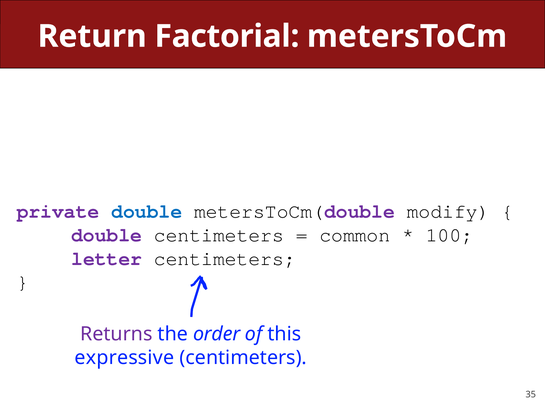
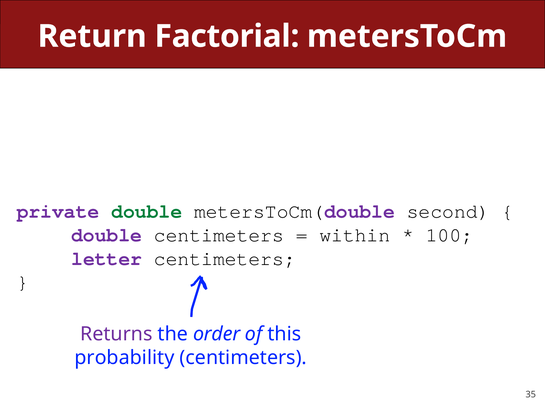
double colour: blue -> green (147, 211)
modify: modify -> second (448, 211)
common: common -> within (355, 235)
expressive: expressive -> probability (124, 357)
